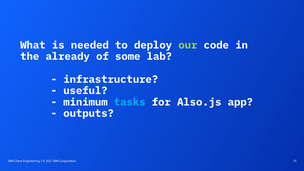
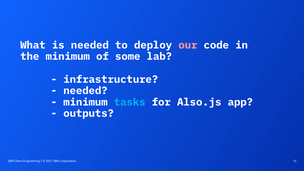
our colour: light green -> pink (188, 45)
the already: already -> minimum (68, 56)
useful: useful -> needed (85, 91)
